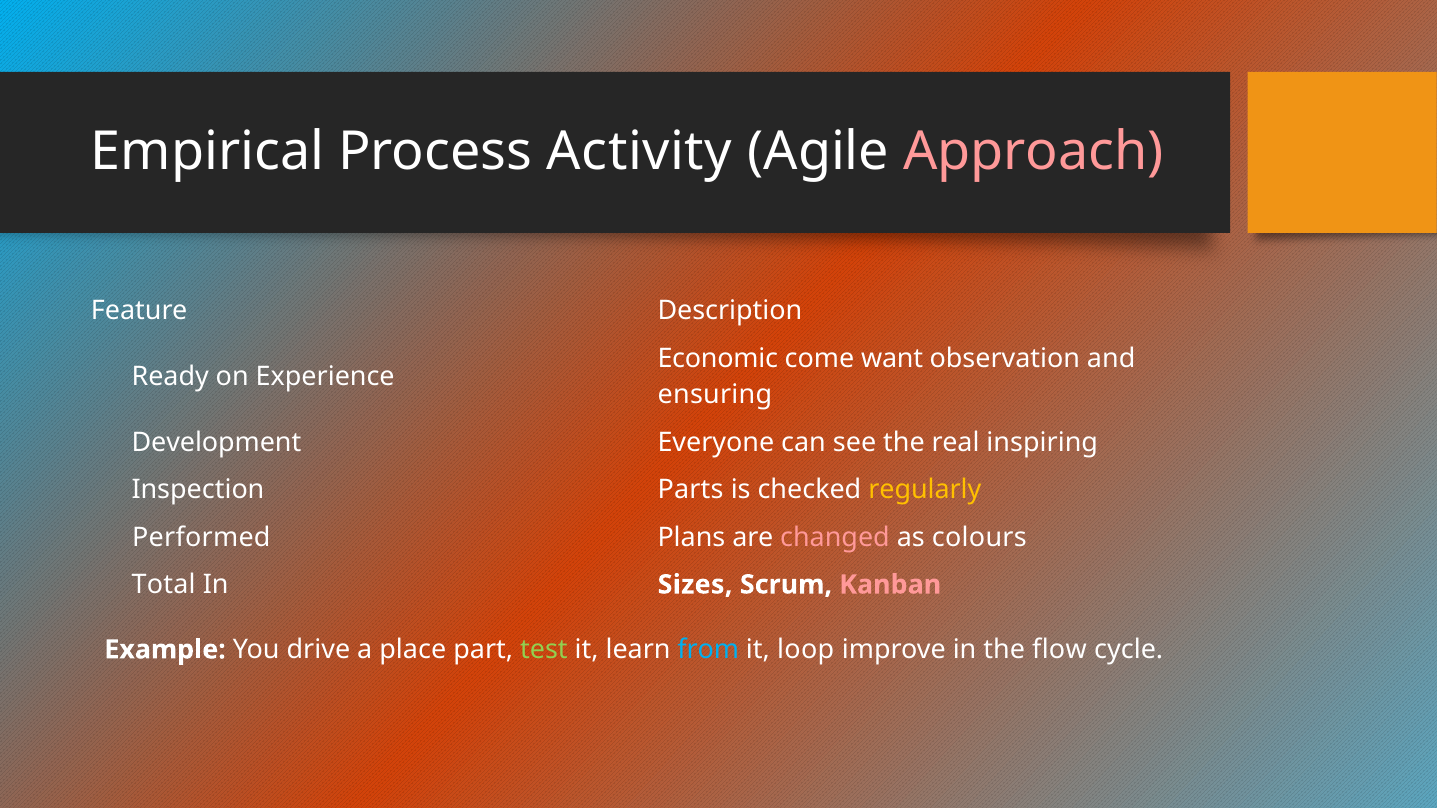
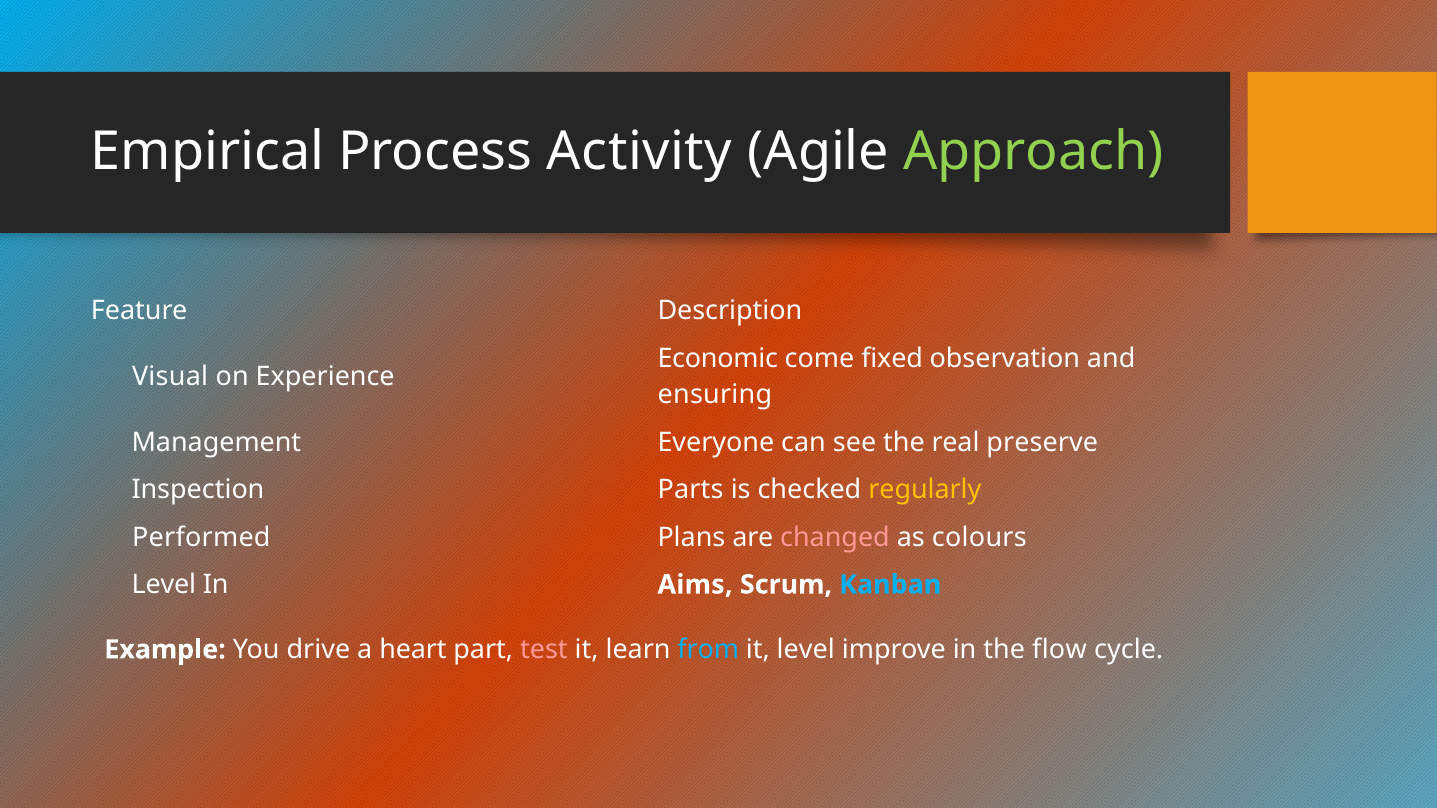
Approach colour: pink -> light green (1033, 152)
want: want -> fixed (892, 358)
Ready: Ready -> Visual (170, 377)
Development: Development -> Management (216, 442)
inspiring: inspiring -> preserve (1042, 442)
Total: Total -> Level (164, 585)
Sizes: Sizes -> Aims (695, 585)
Kanban colour: pink -> light blue (890, 585)
place: place -> heart (413, 650)
test colour: light green -> pink (544, 650)
it loop: loop -> level (806, 650)
